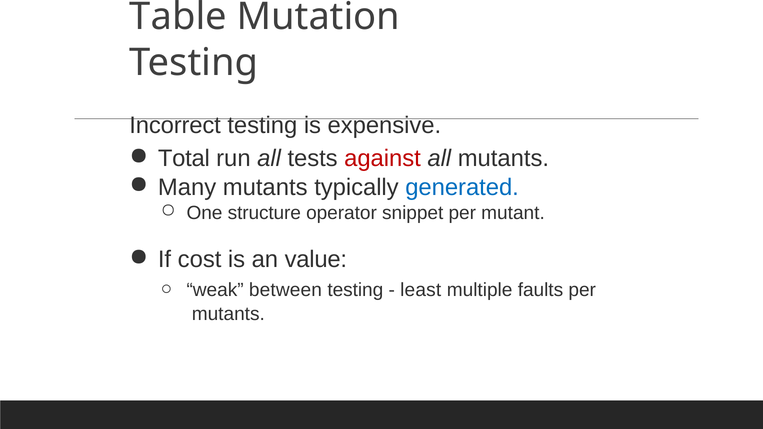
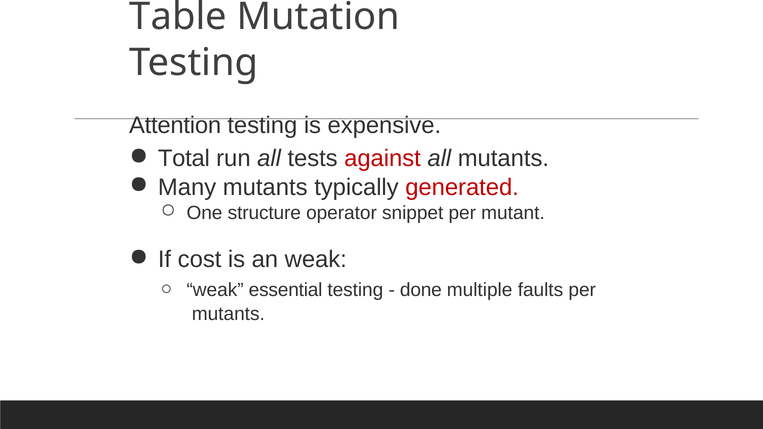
Incorrect: Incorrect -> Attention (175, 125)
generated colour: blue -> red (462, 187)
an value: value -> weak (316, 260)
between: between -> essential (286, 290)
least: least -> done (421, 290)
